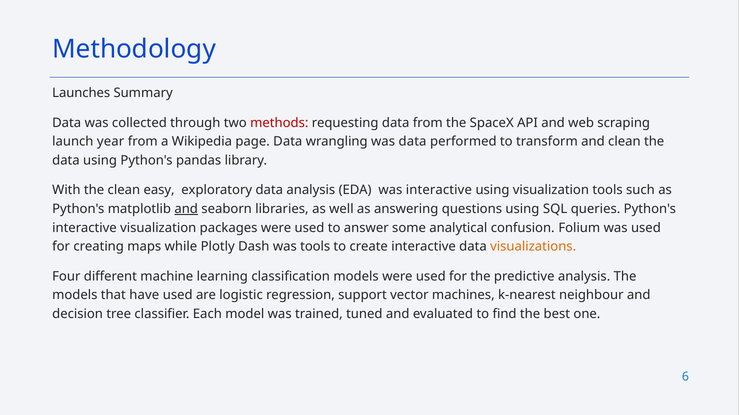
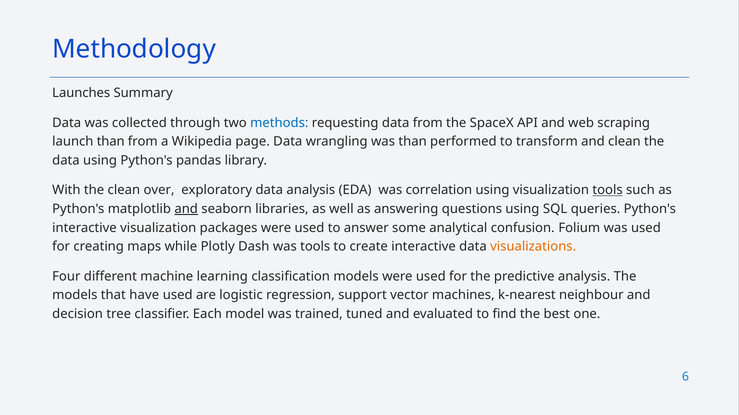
methods colour: red -> blue (279, 123)
launch year: year -> than (111, 142)
was data: data -> than (413, 142)
easy: easy -> over (159, 190)
was interactive: interactive -> correlation (439, 190)
tools underline: none -> present (608, 190)
